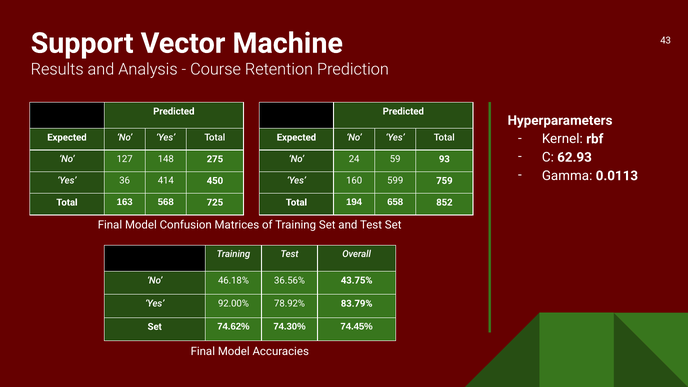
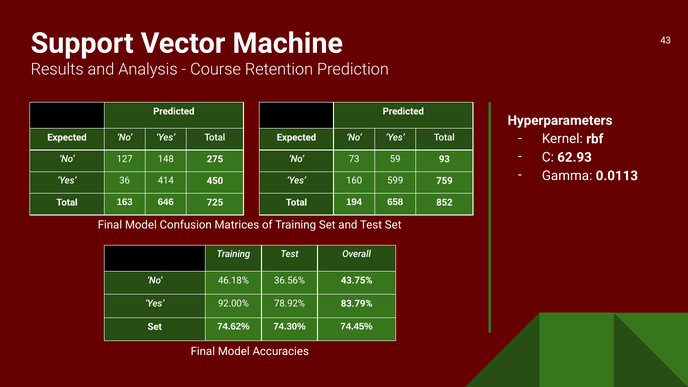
24: 24 -> 73 (354, 159)
568: 568 -> 646 (166, 202)
